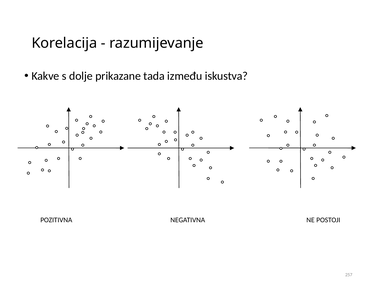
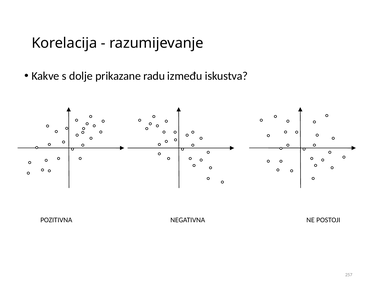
tada: tada -> radu (154, 76)
